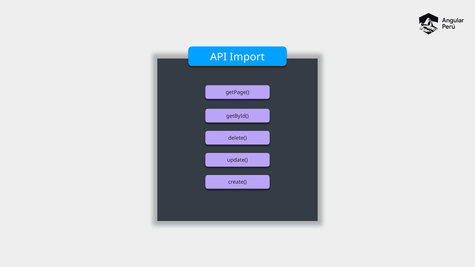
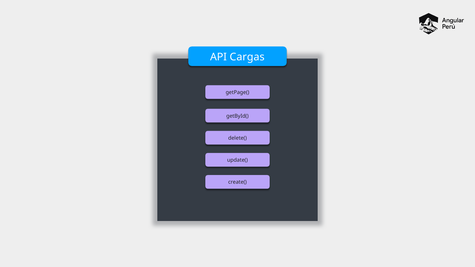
Import: Import -> Cargas (247, 57)
